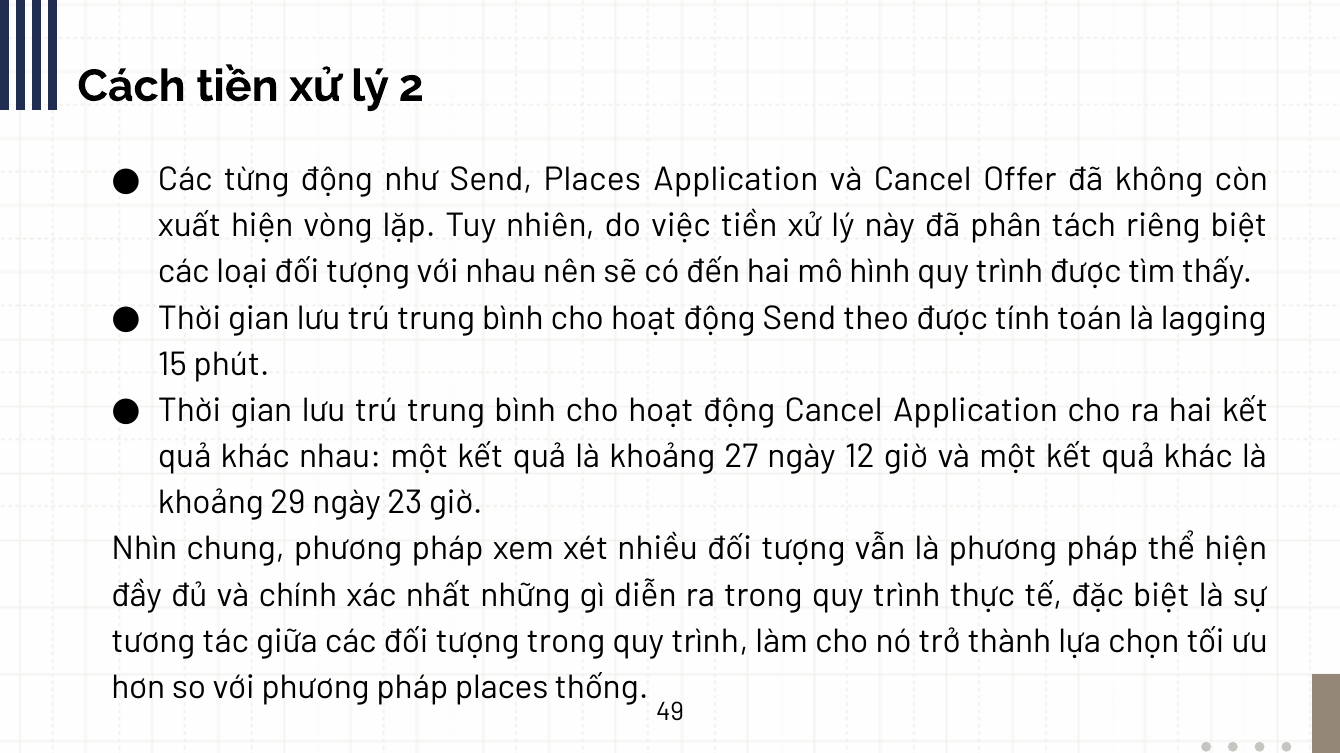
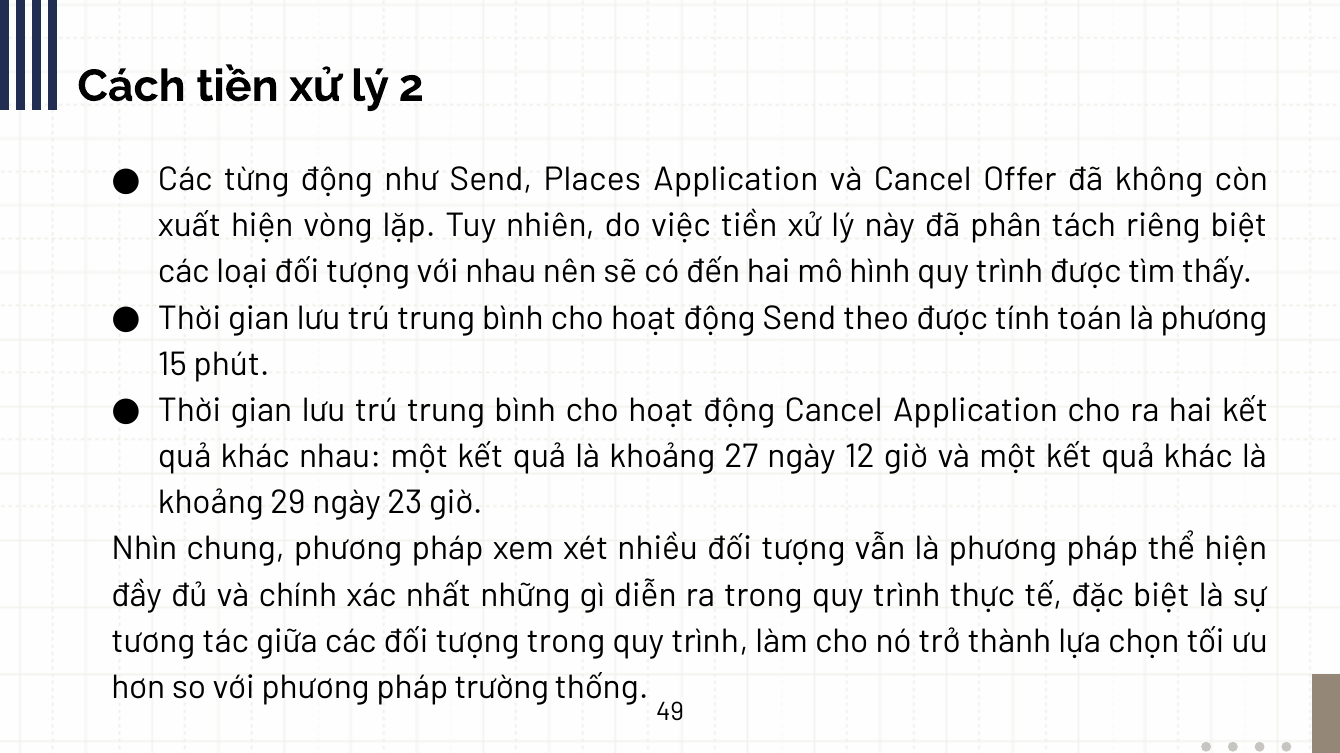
toán là lagging: lagging -> phương (1214, 318)
pháp places: places -> trường (502, 688)
